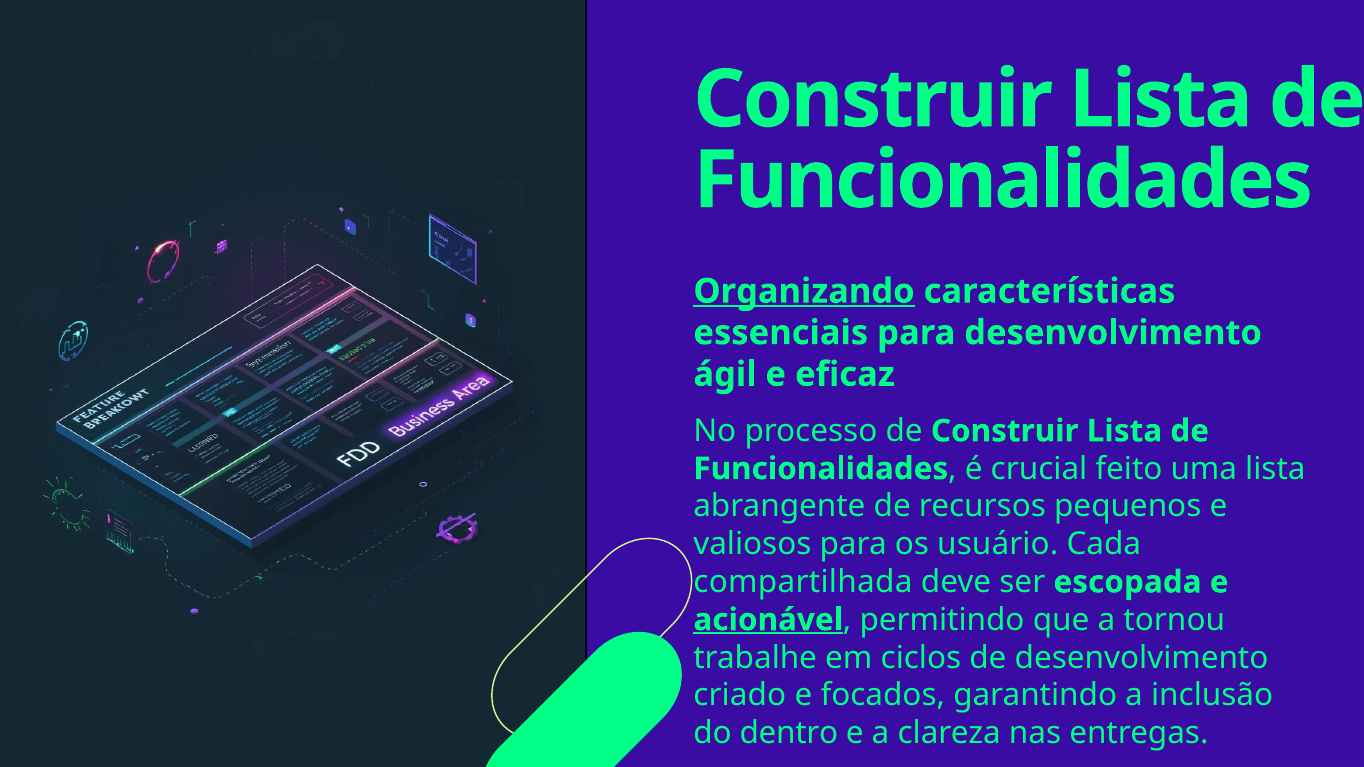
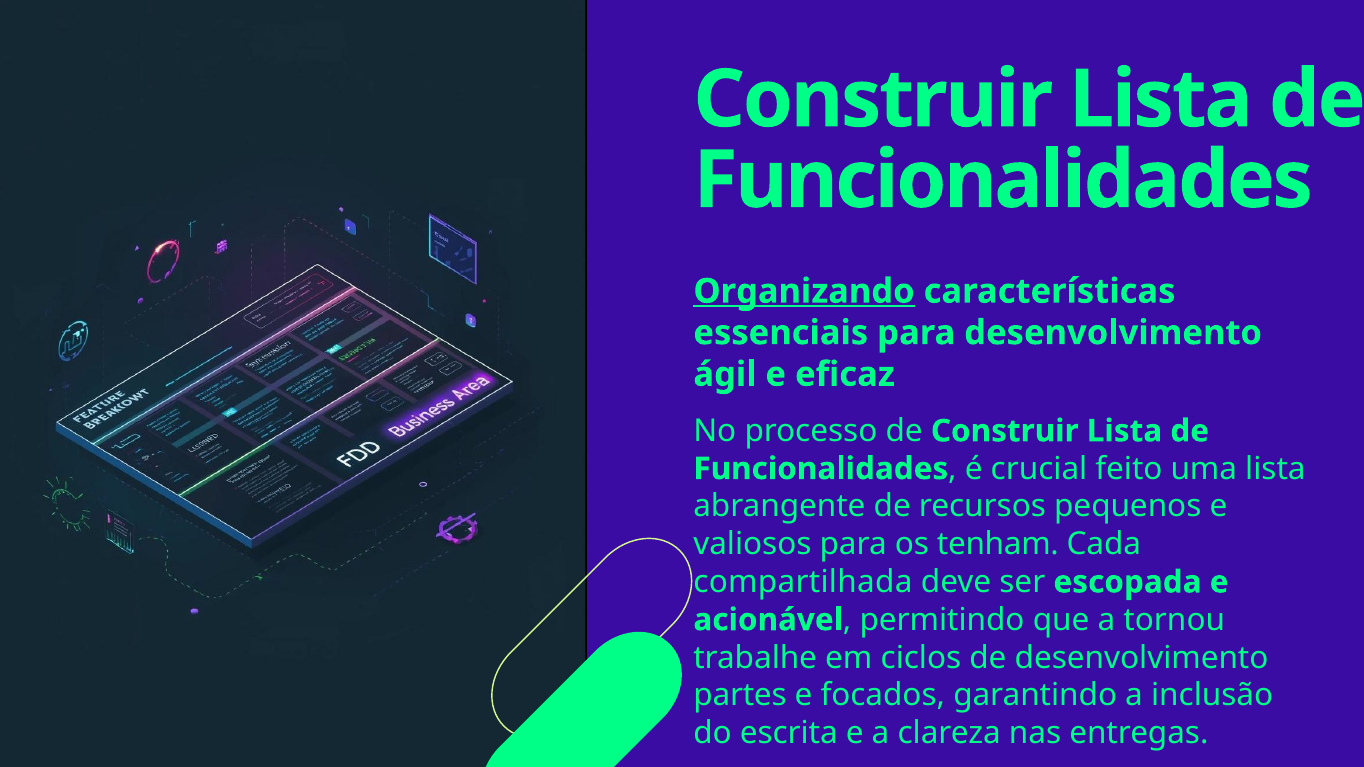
usuário: usuário -> tenham (998, 545)
acionável underline: present -> none (768, 620)
criado: criado -> partes (740, 696)
dentro: dentro -> escrita (789, 733)
